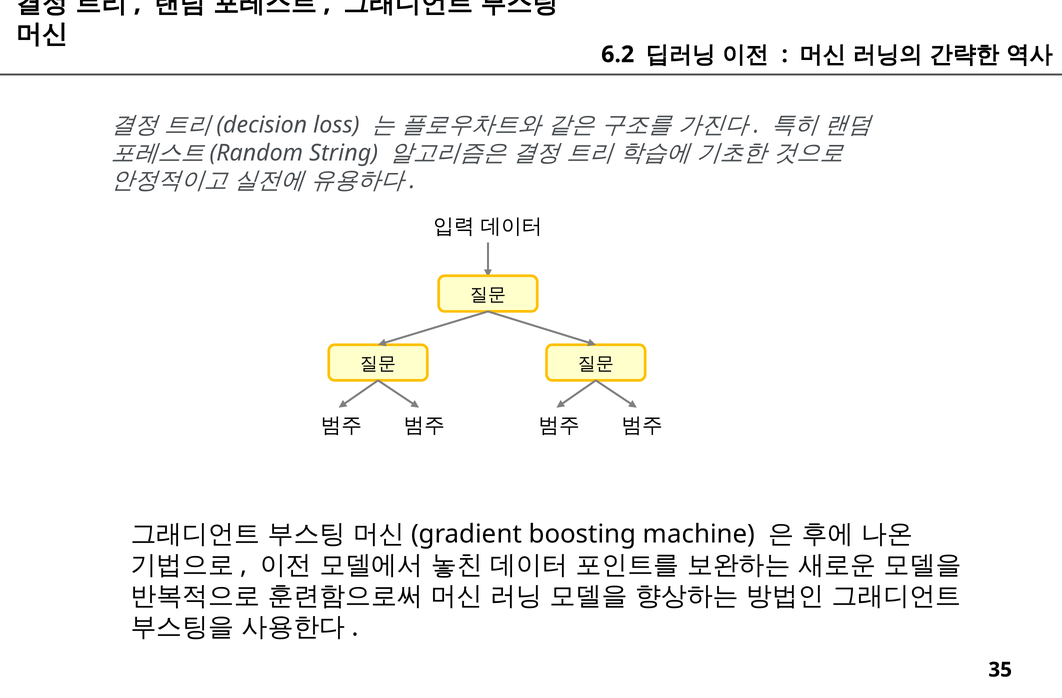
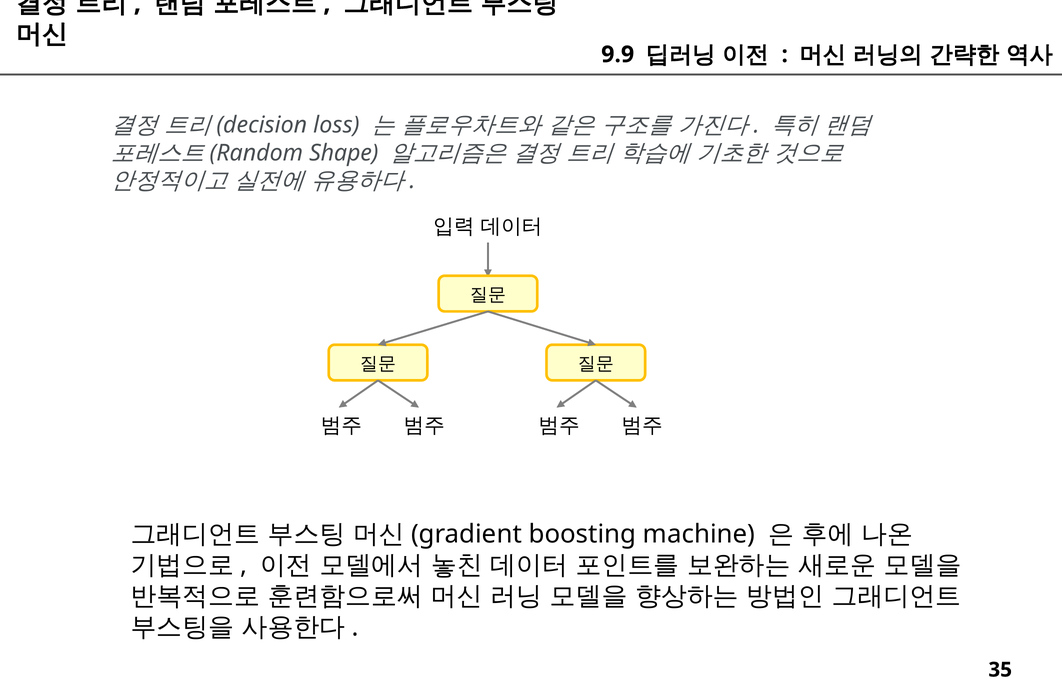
6.2: 6.2 -> 9.9 (618, 54)
String: String -> Shape (344, 153)
